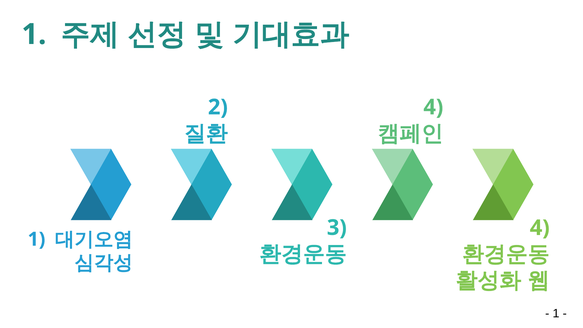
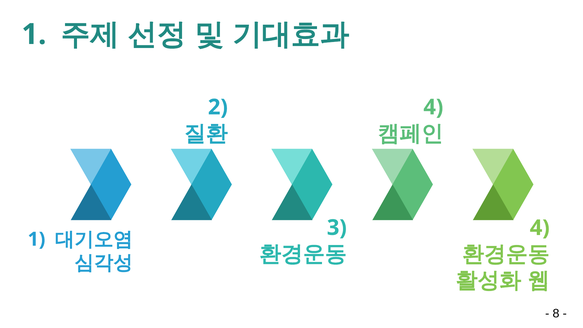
1: 1 -> 8 (556, 314)
